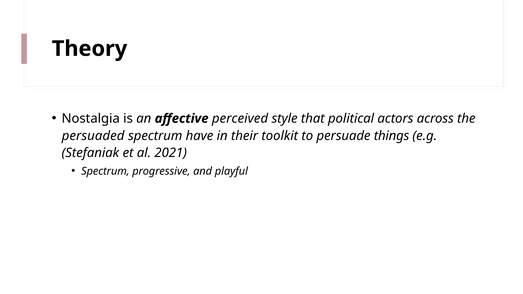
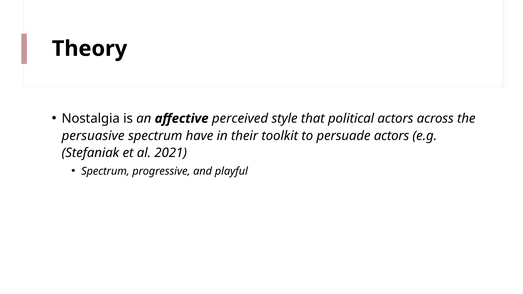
persuaded: persuaded -> persuasive (93, 136)
persuade things: things -> actors (392, 136)
